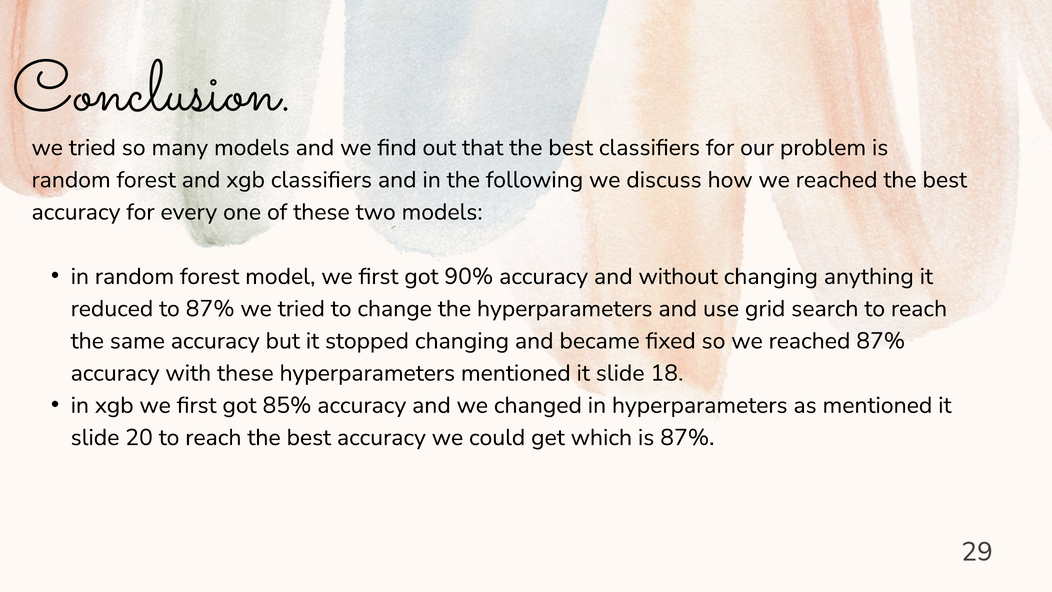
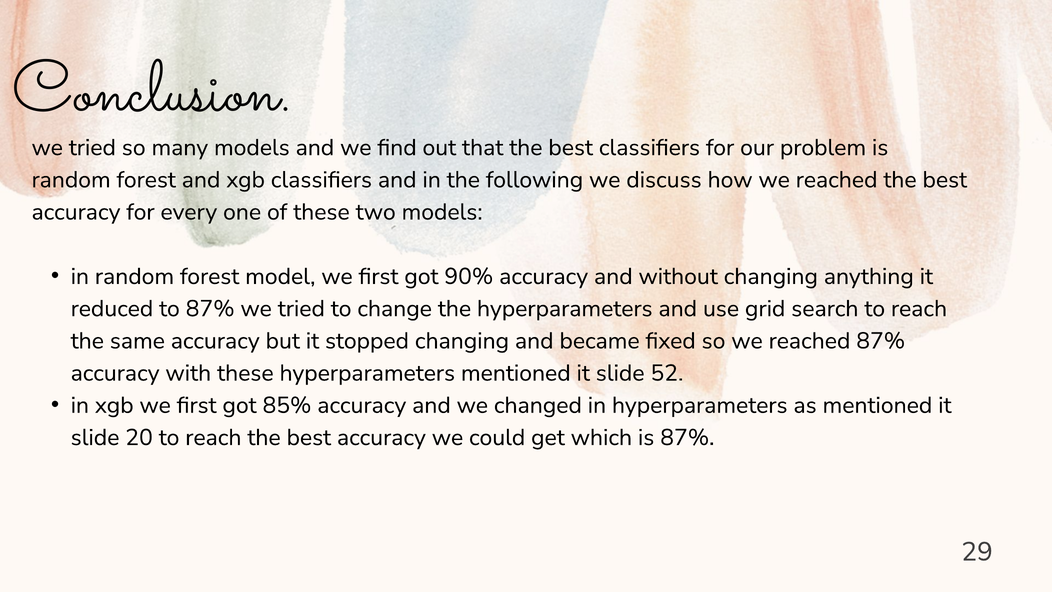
18: 18 -> 52 (667, 373)
